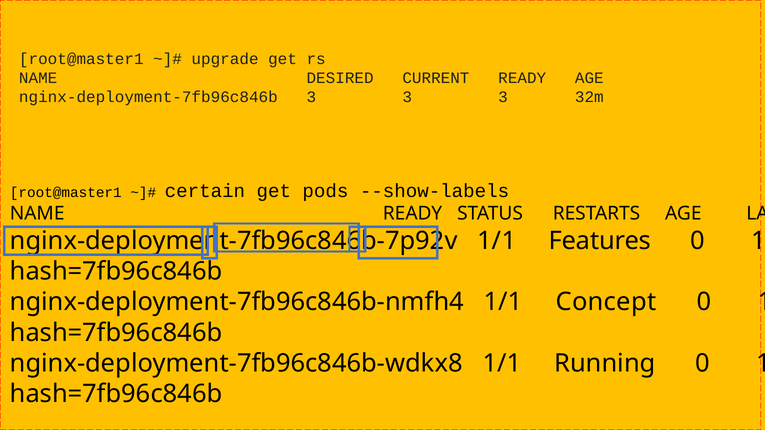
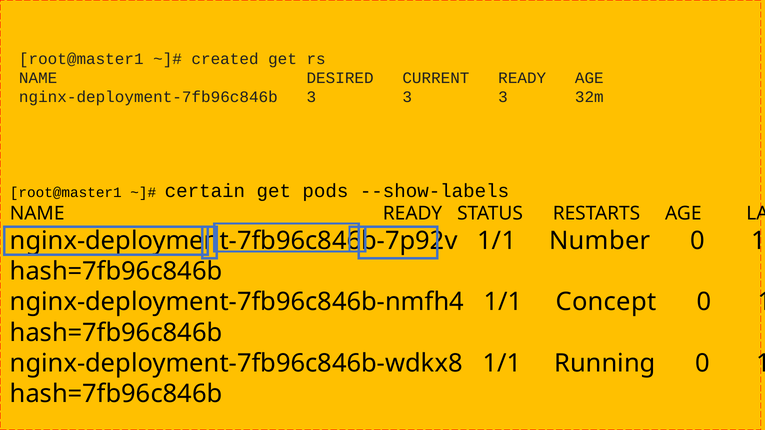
upgrade: upgrade -> created (225, 59)
Features: Features -> Number (600, 241)
